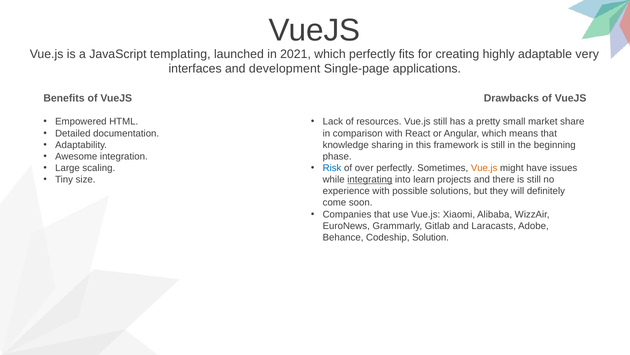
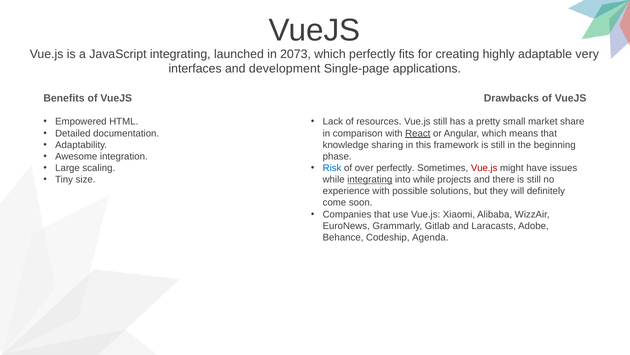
JavaScript templating: templating -> integrating (180, 54)
2021: 2021 -> 2073 (296, 54)
React underline: none -> present (418, 133)
Vue.js colour: orange -> red (484, 168)
into learn: learn -> while (424, 179)
Solution: Solution -> Agenda (430, 237)
